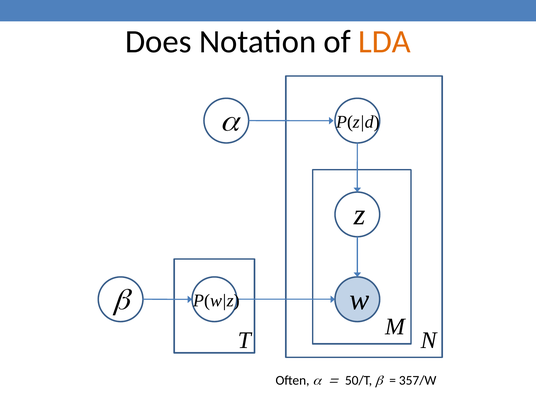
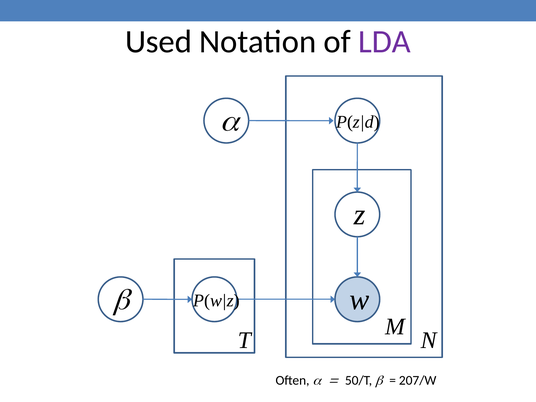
Does: Does -> Used (158, 42)
LDA colour: orange -> purple (385, 42)
357/W: 357/W -> 207/W (418, 380)
